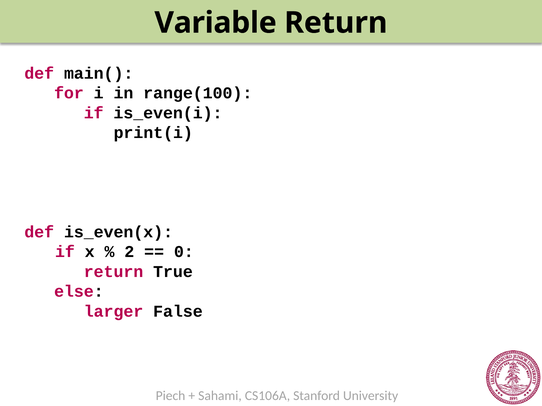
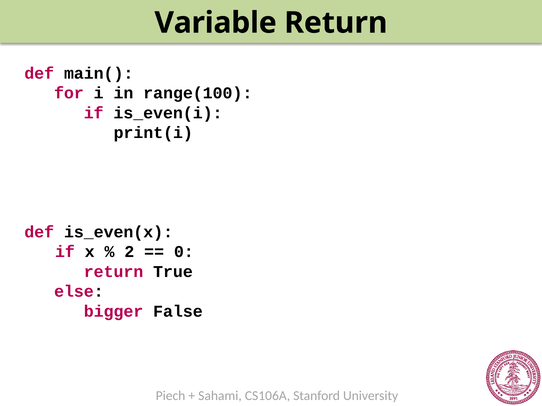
larger: larger -> bigger (114, 312)
